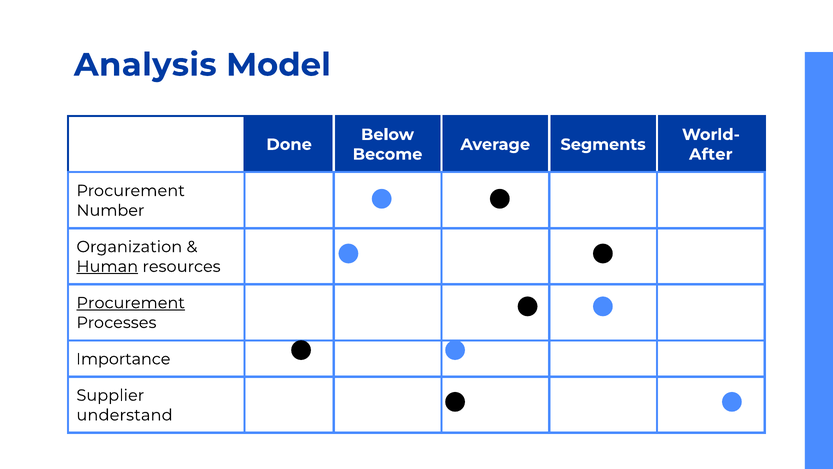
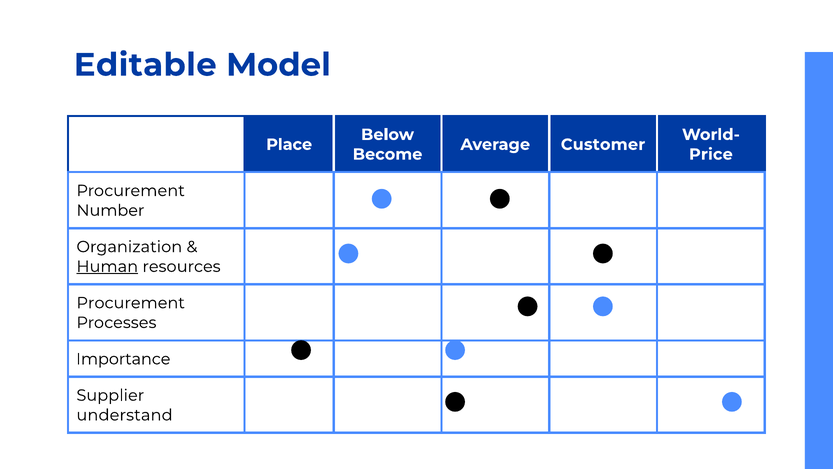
Analysis: Analysis -> Editable (145, 65)
Done: Done -> Place (289, 144)
Segments: Segments -> Customer (603, 144)
After: After -> Price (711, 154)
Procurement underline: present -> none (131, 303)
